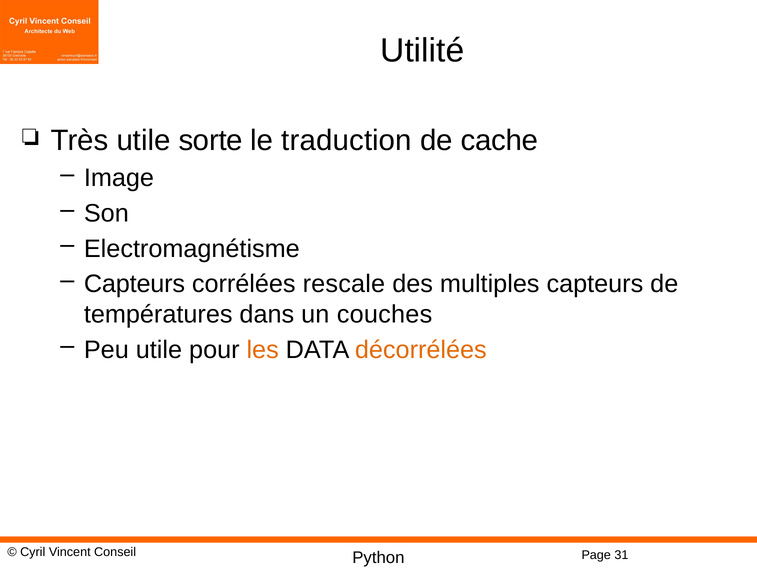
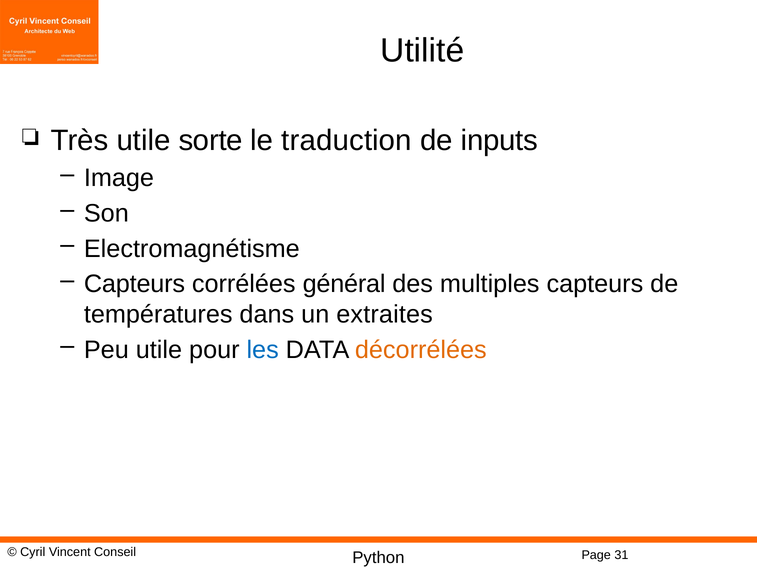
cache: cache -> inputs (499, 140)
rescale: rescale -> général (344, 284)
couches: couches -> extraites (385, 314)
les colour: orange -> blue (263, 350)
